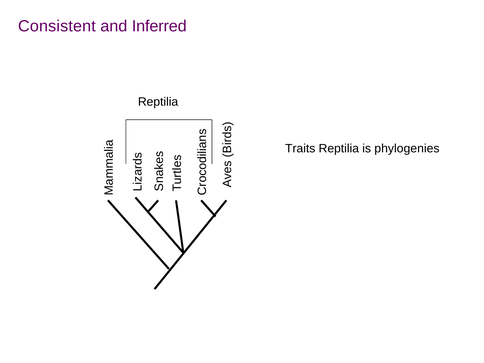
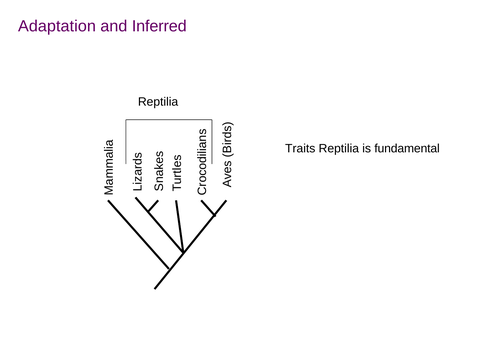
Consistent: Consistent -> Adaptation (57, 26)
phylogenies: phylogenies -> fundamental (407, 149)
